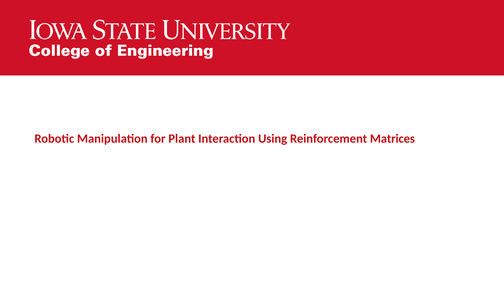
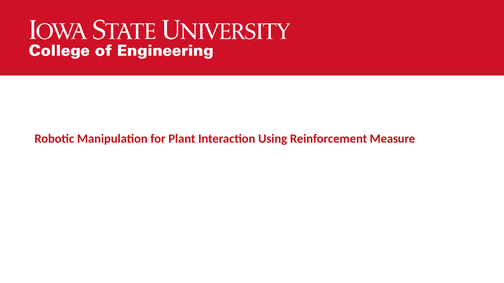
Matrices: Matrices -> Measure (392, 139)
